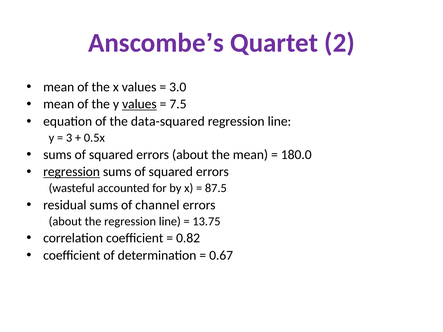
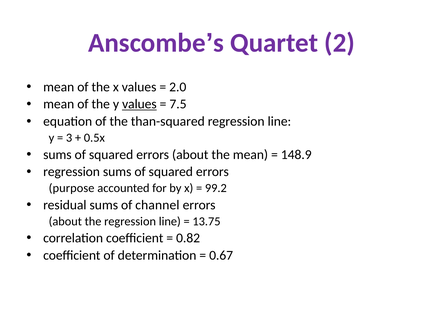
3.0: 3.0 -> 2.0 (178, 87)
data-squared: data-squared -> than-squared (168, 122)
180.0: 180.0 -> 148.9 (296, 155)
regression underline: present -> none (72, 172)
wasteful: wasteful -> purpose (72, 188)
87.5: 87.5 -> 99.2 (216, 188)
